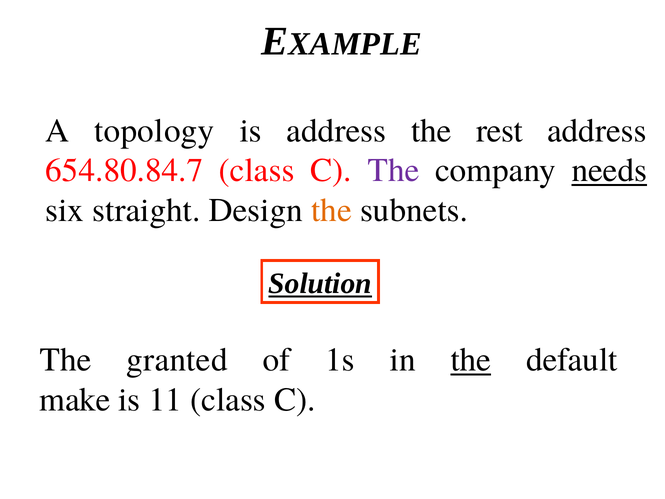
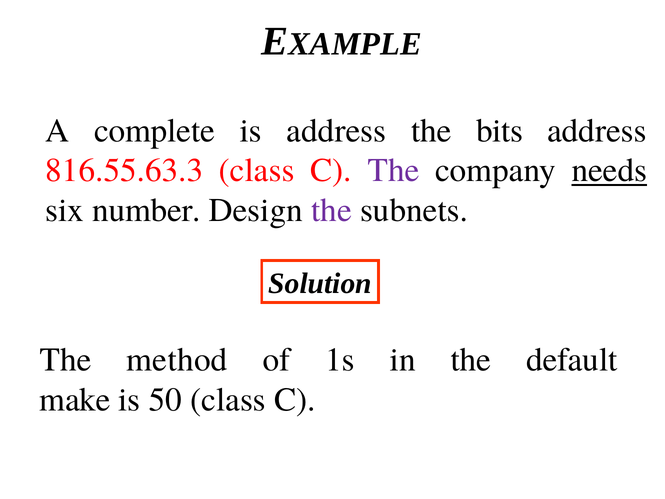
topology: topology -> complete (155, 131)
rest: rest -> bits (500, 131)
654.80.84.7: 654.80.84.7 -> 816.55.63.3 (124, 170)
straight: straight -> number (147, 210)
the colour: orange -> purple (331, 210)
Solution underline: present -> none (320, 284)
granted: granted -> method (177, 360)
the underline: present -> none (471, 360)
11: 11 -> 50 (165, 400)
